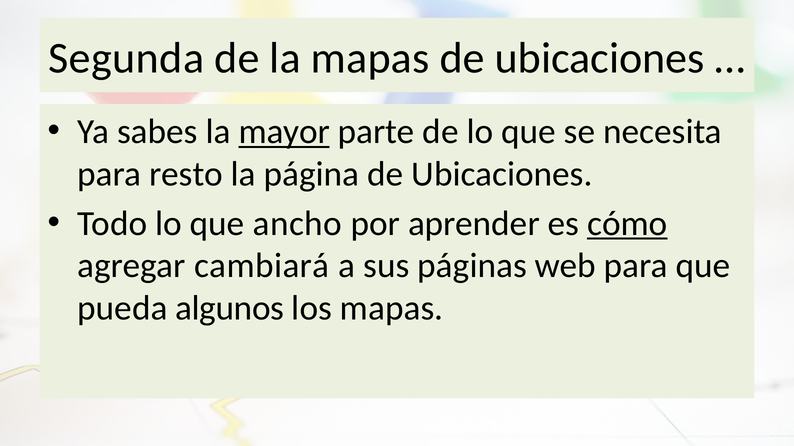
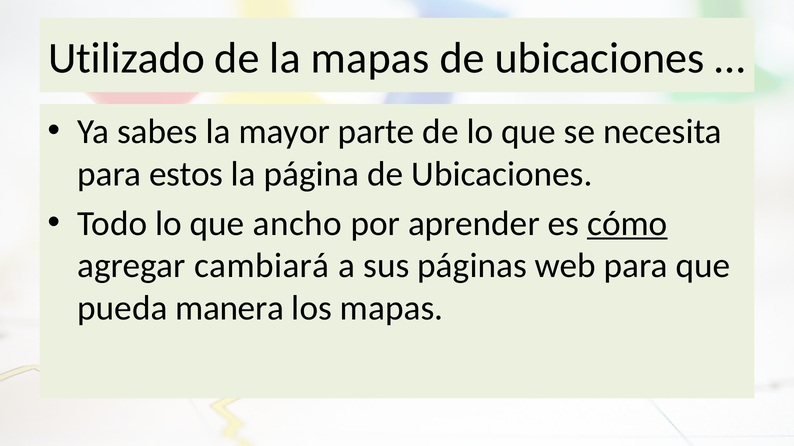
Segunda: Segunda -> Utilizado (127, 58)
mayor underline: present -> none (284, 132)
resto: resto -> estos (186, 174)
algunos: algunos -> manera (230, 308)
